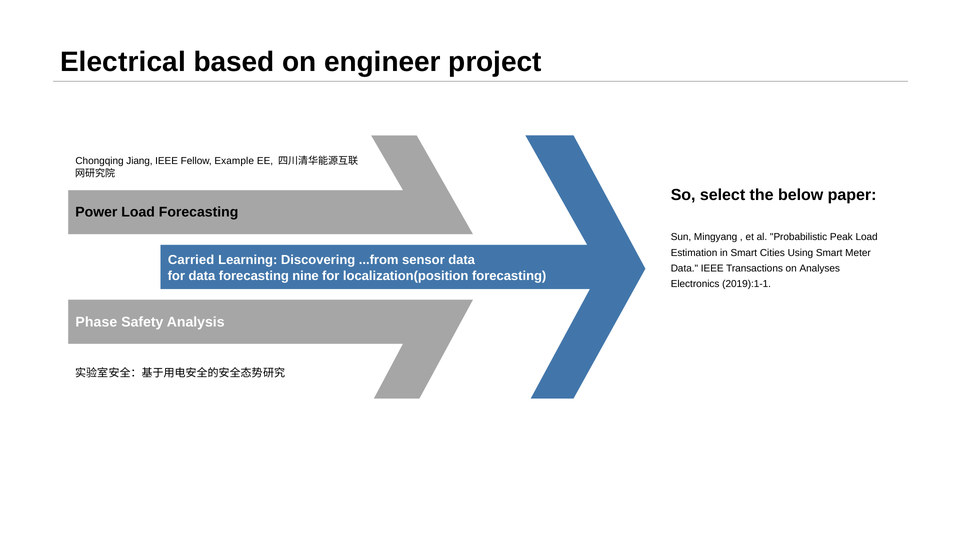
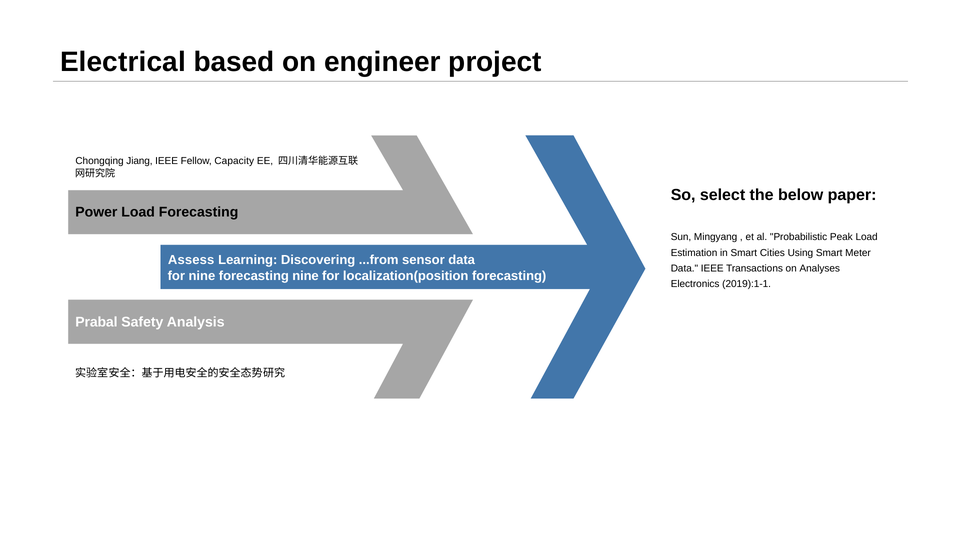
Example: Example -> Capacity (234, 161)
Carried: Carried -> Assess (191, 260)
for data: data -> nine (202, 275)
Phase: Phase -> Prabal (96, 322)
